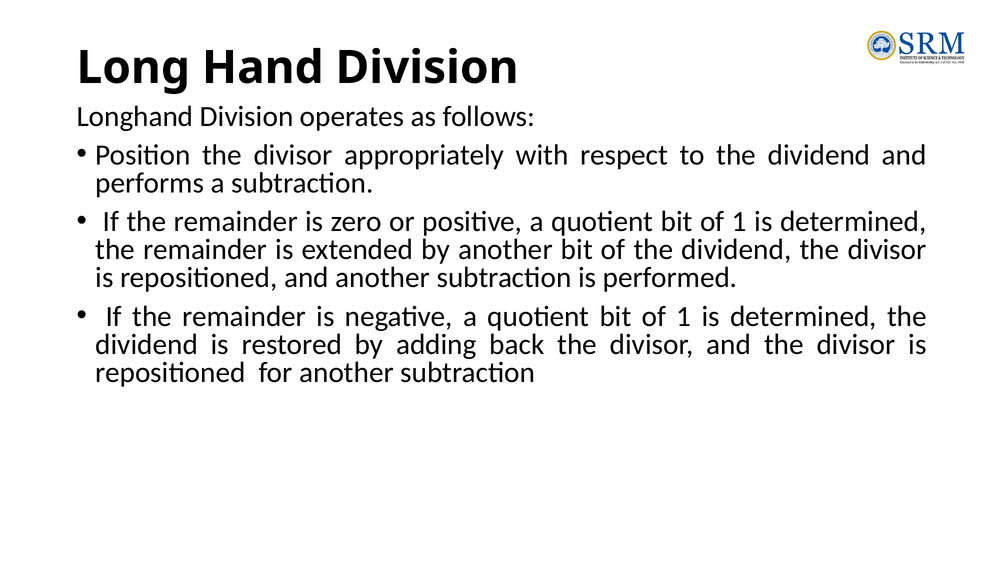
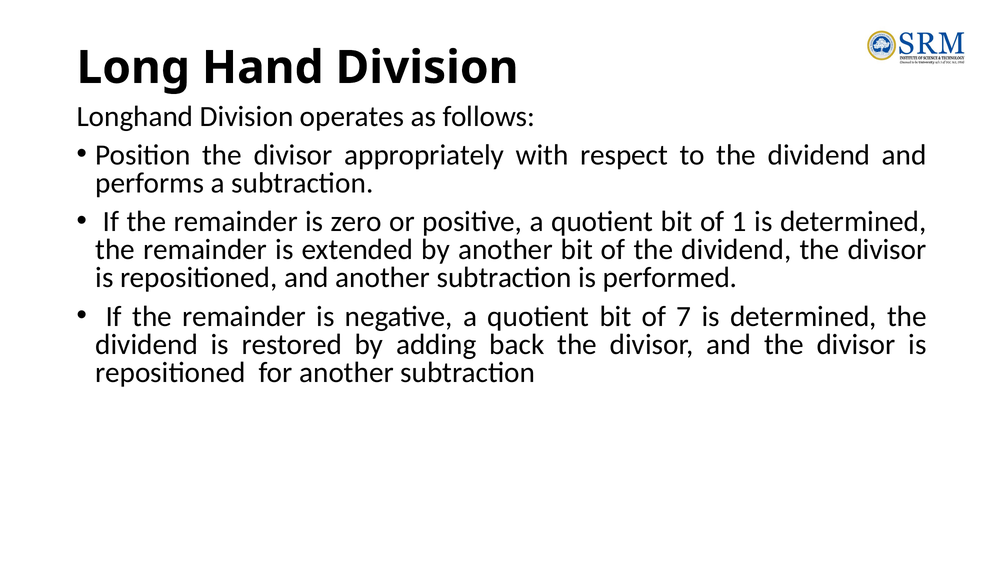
1: 1 -> 7 (684, 316)
